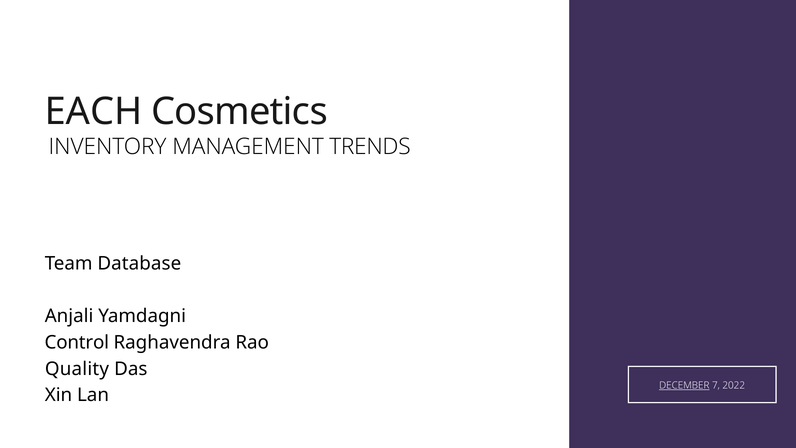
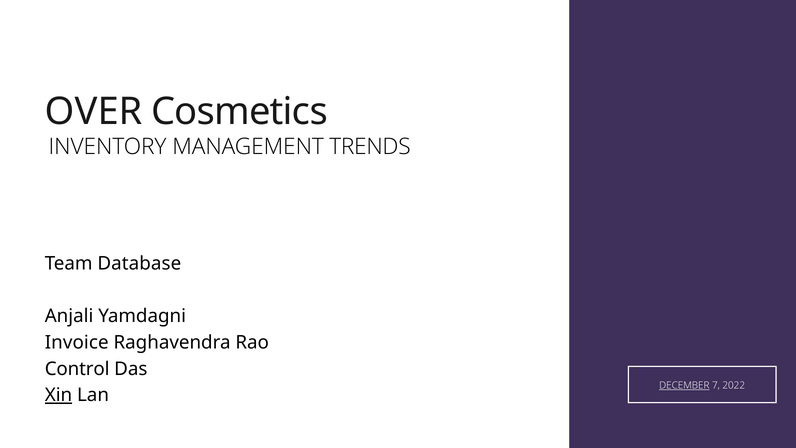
EACH: EACH -> OVER (94, 112)
Control: Control -> Invoice (77, 342)
Quality: Quality -> Control (77, 369)
Xin underline: none -> present (58, 395)
